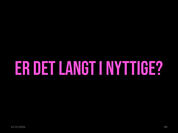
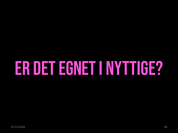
LANGT: LANGT -> EGNET (77, 69)
